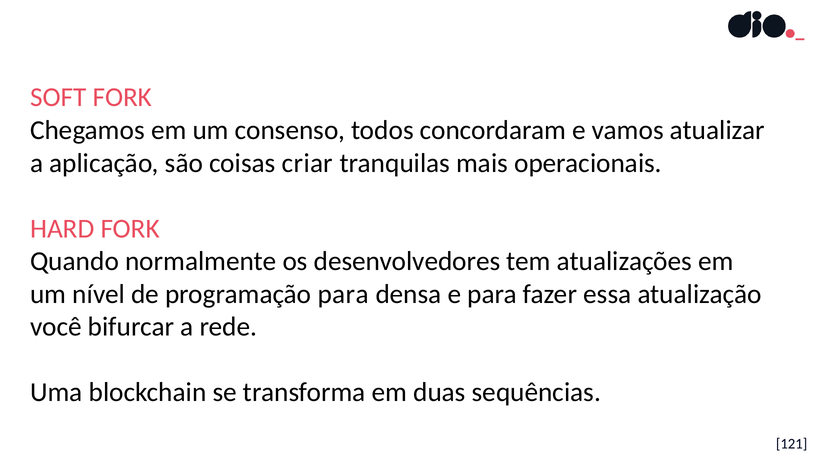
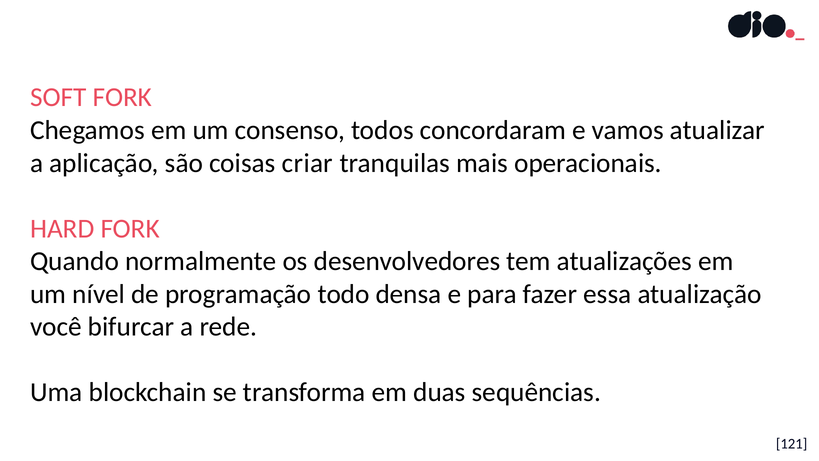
programação para: para -> todo (343, 294)
